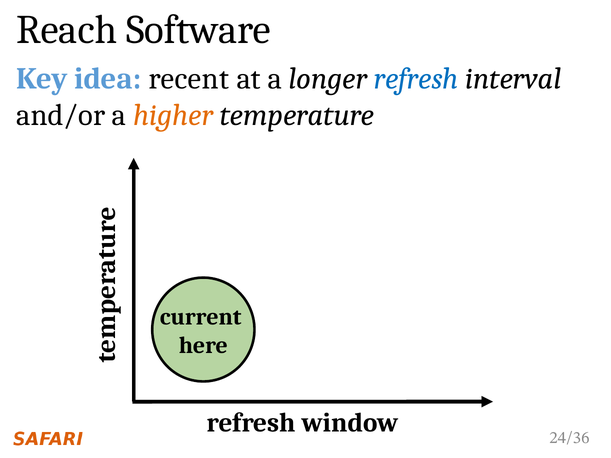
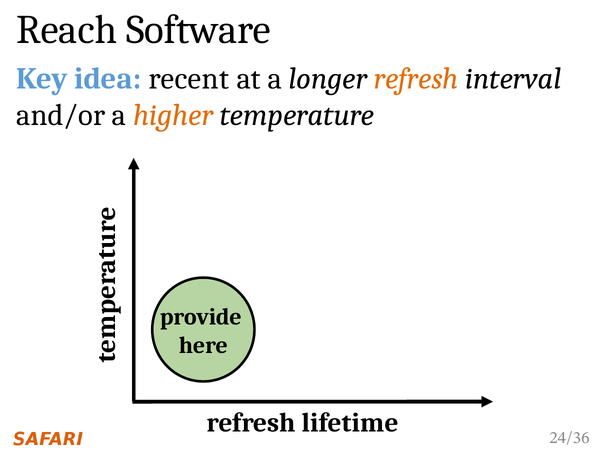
refresh colour: blue -> orange (416, 79)
current: current -> provide (201, 317)
window: window -> lifetime (350, 423)
